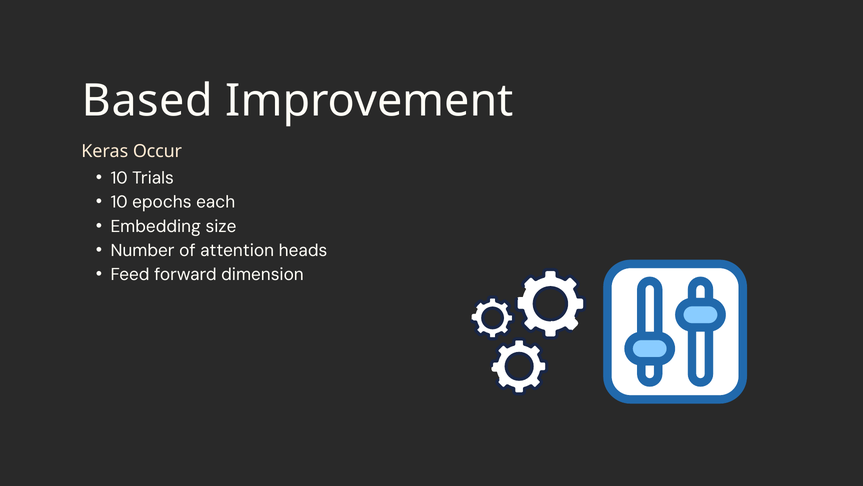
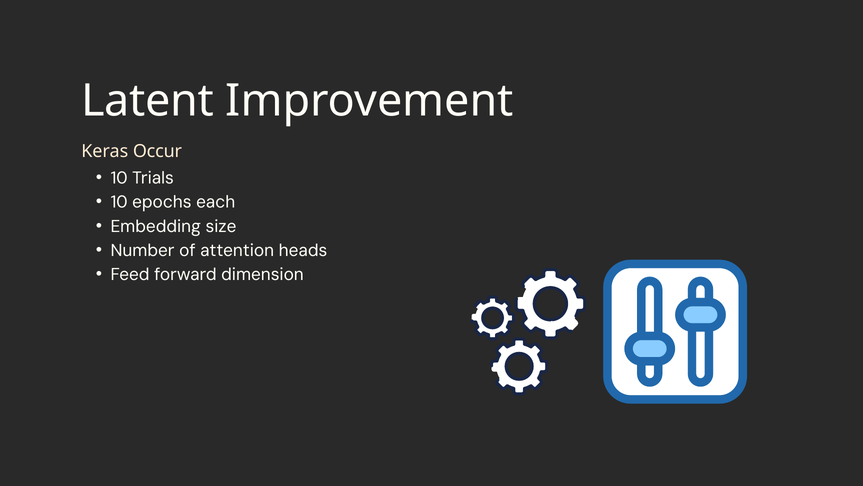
Based: Based -> Latent (148, 101)
